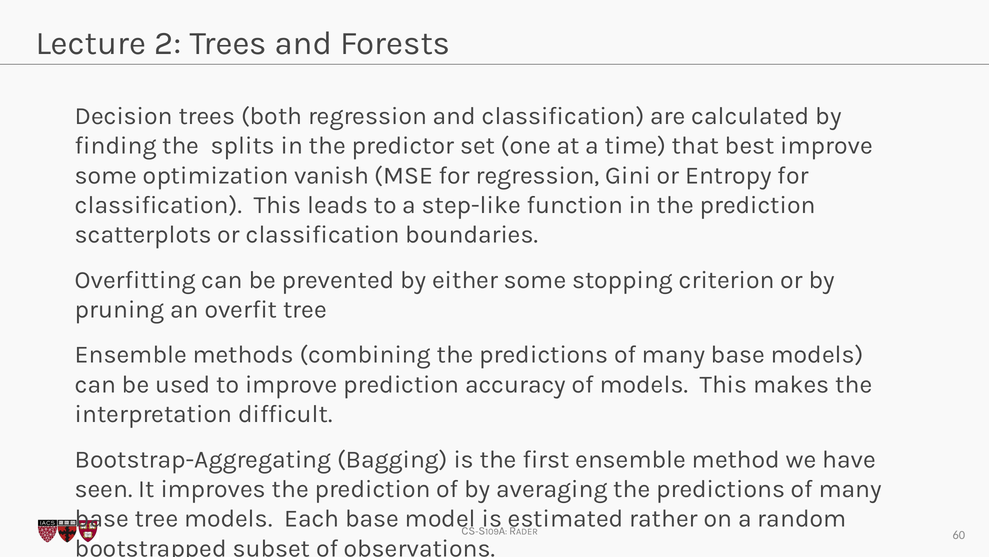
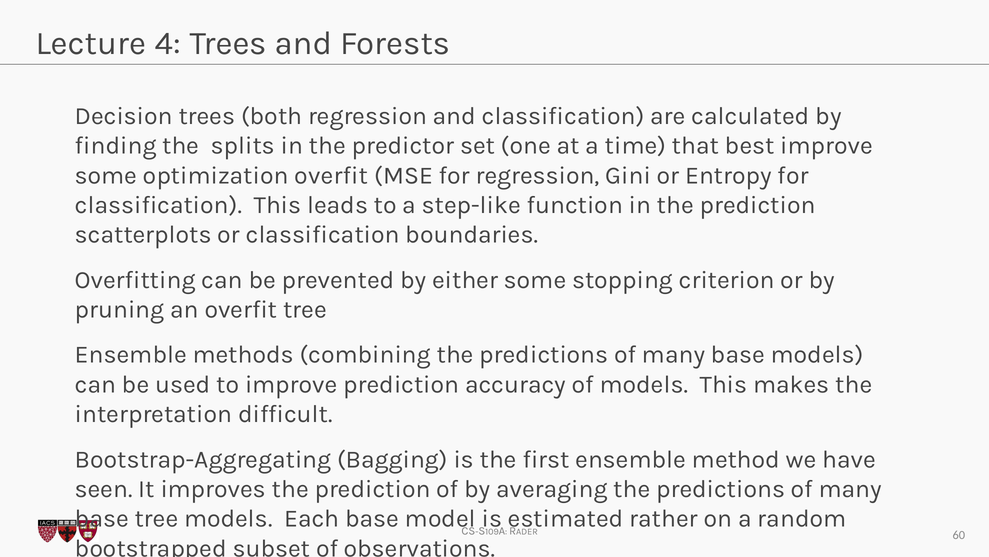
2: 2 -> 4 (168, 43)
optimization vanish: vanish -> overfit (331, 175)
